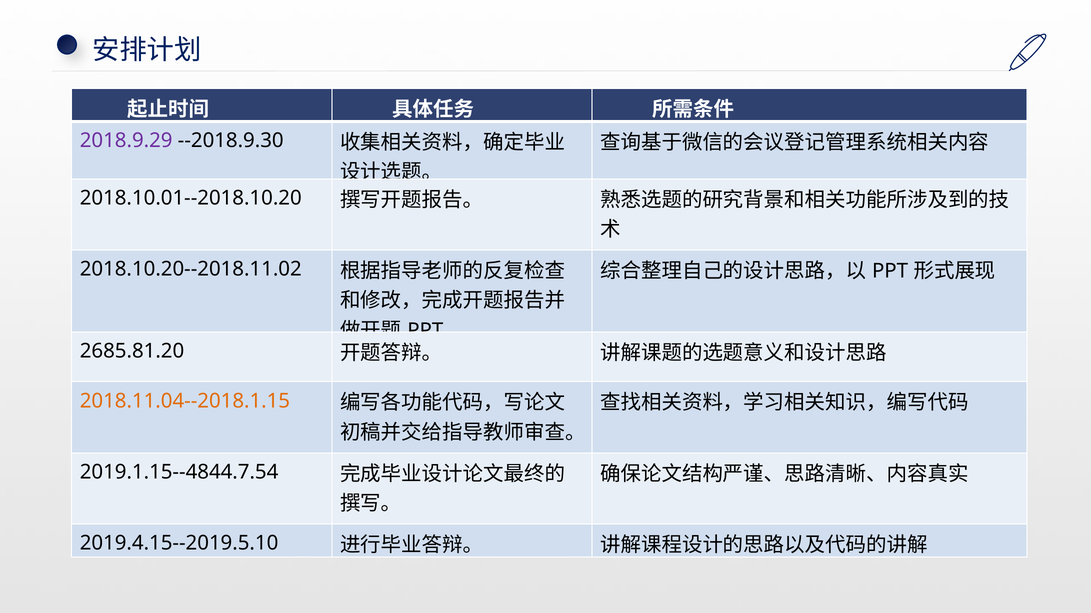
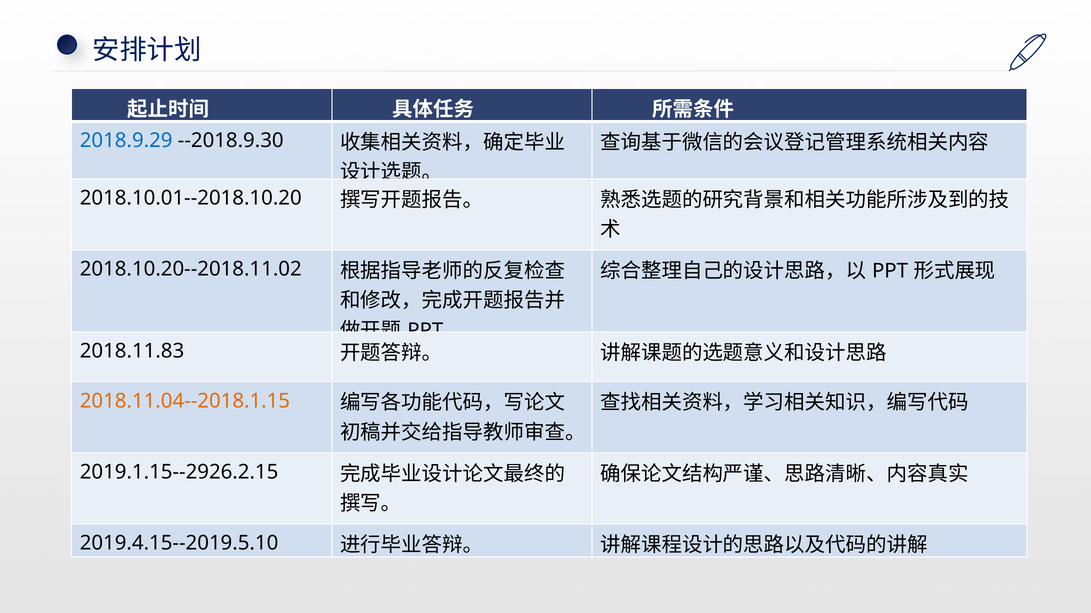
2018.9.29 colour: purple -> blue (126, 141)
2685.81.20: 2685.81.20 -> 2018.11.83 (132, 351)
2019.1.15--4844.7.54: 2019.1.15--4844.7.54 -> 2019.1.15--2926.2.15 (179, 473)
